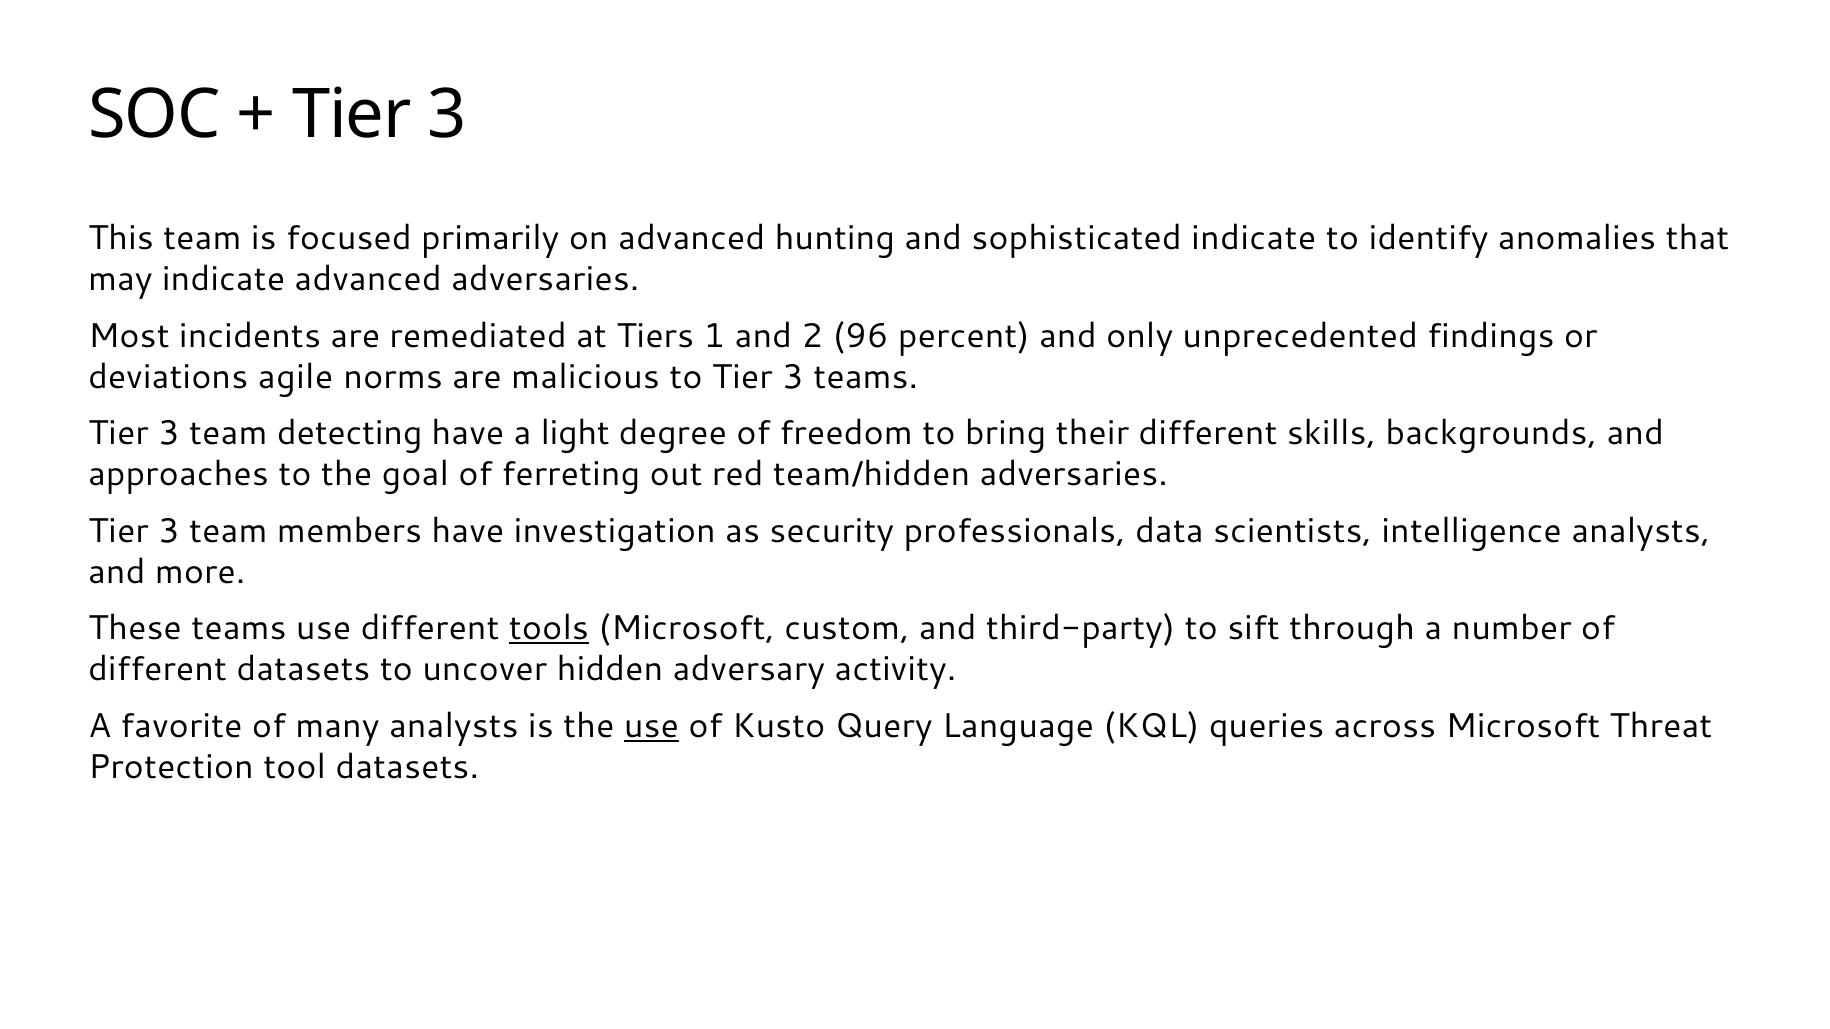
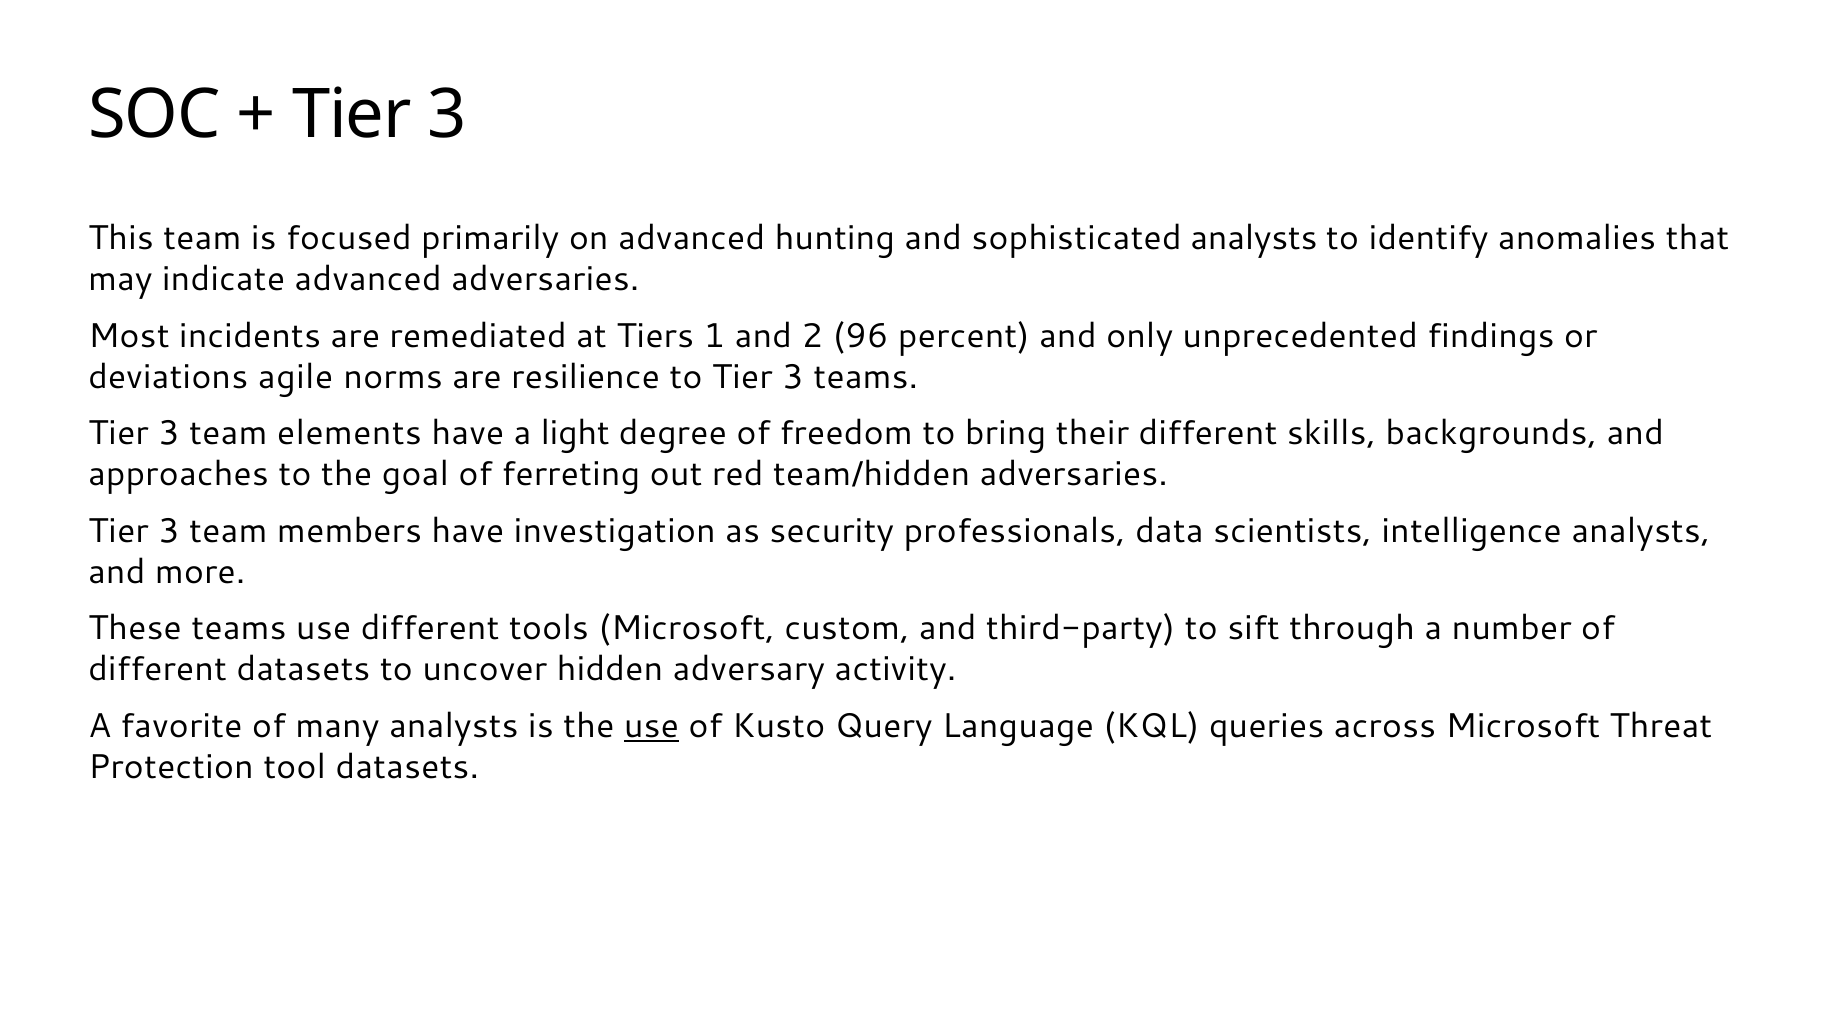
sophisticated indicate: indicate -> analysts (1254, 238)
malicious: malicious -> resilience (586, 377)
detecting: detecting -> elements (349, 433)
tools underline: present -> none (549, 629)
